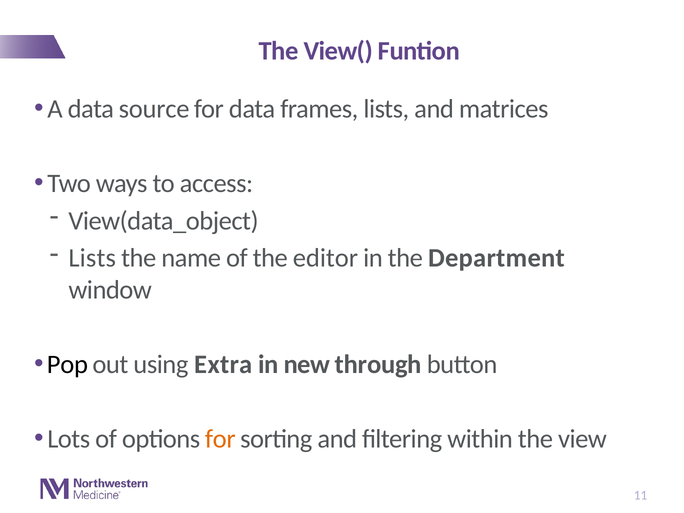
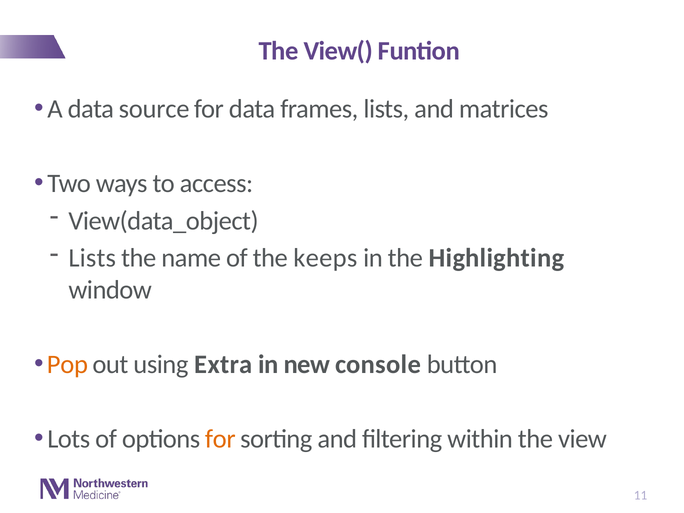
editor: editor -> keeps (325, 258)
Department: Department -> Highlighting (496, 258)
Pop colour: black -> orange (67, 365)
through: through -> console (378, 365)
